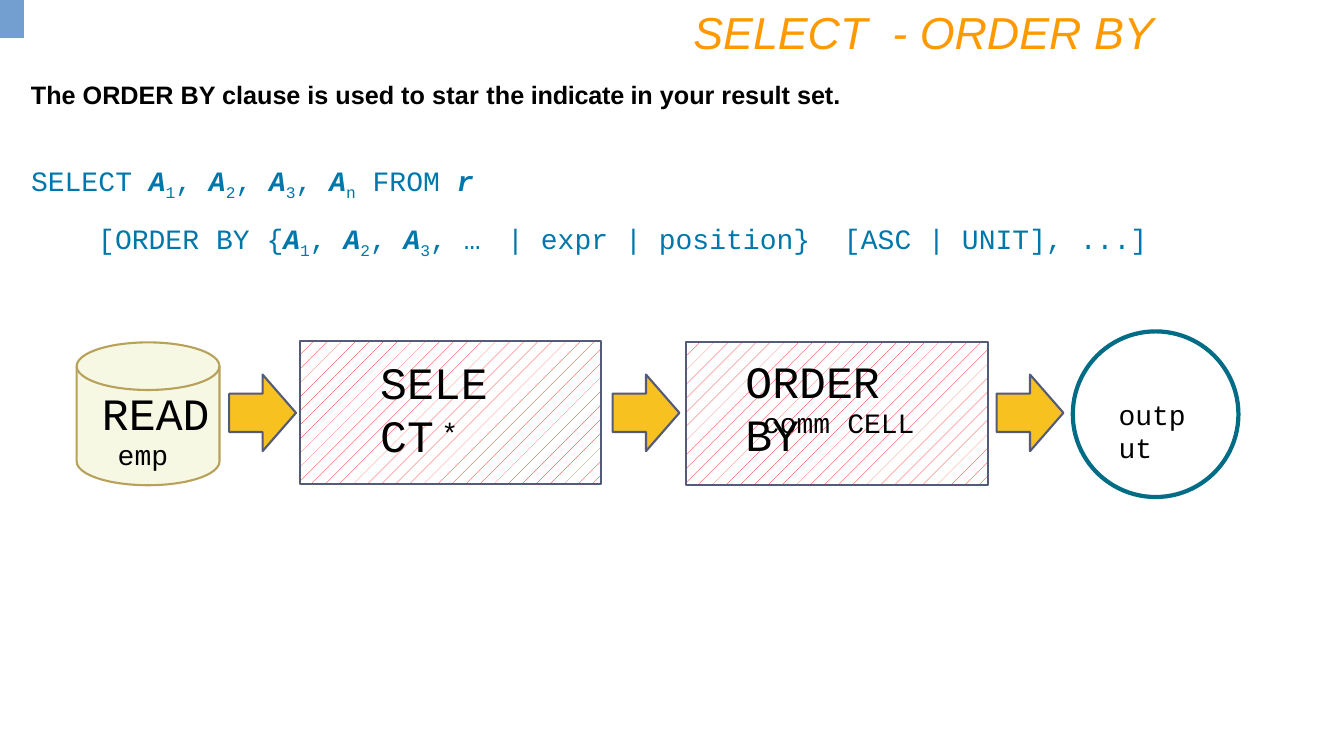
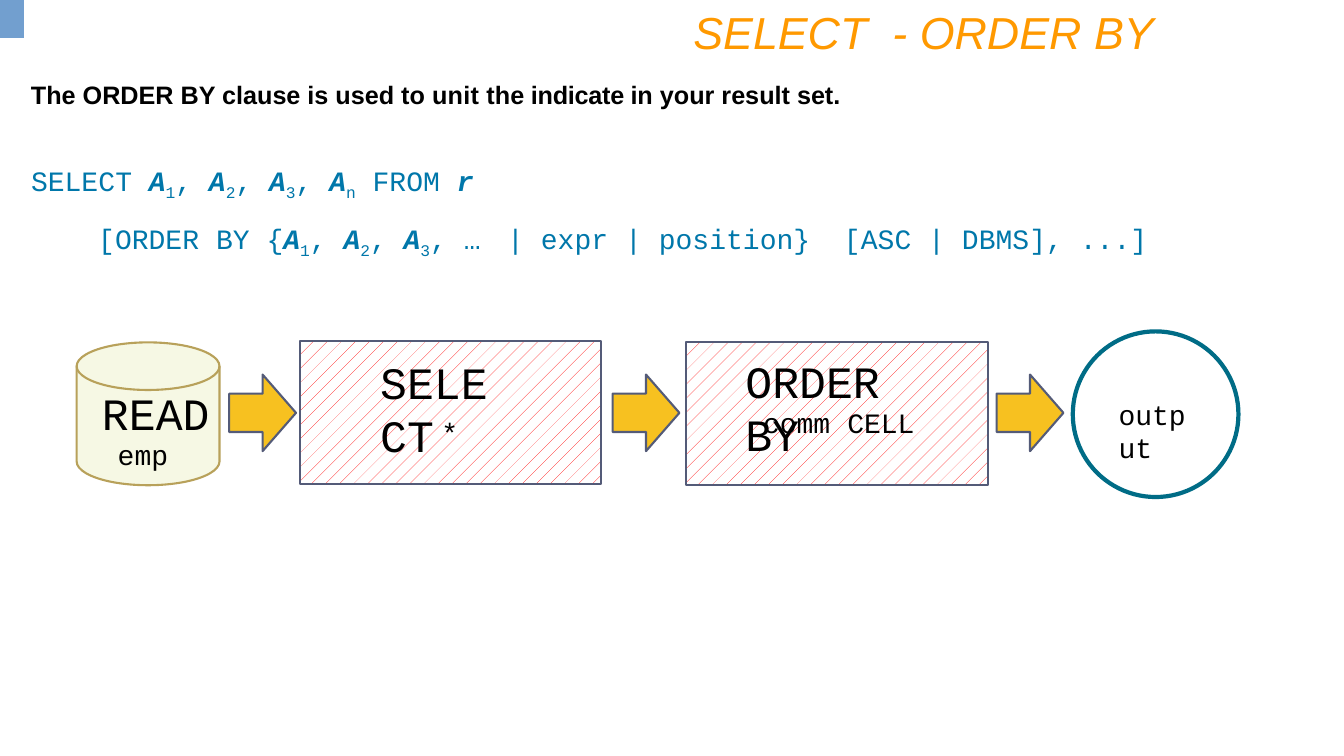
star: star -> unit (456, 96)
UNIT: UNIT -> DBMS (1012, 240)
